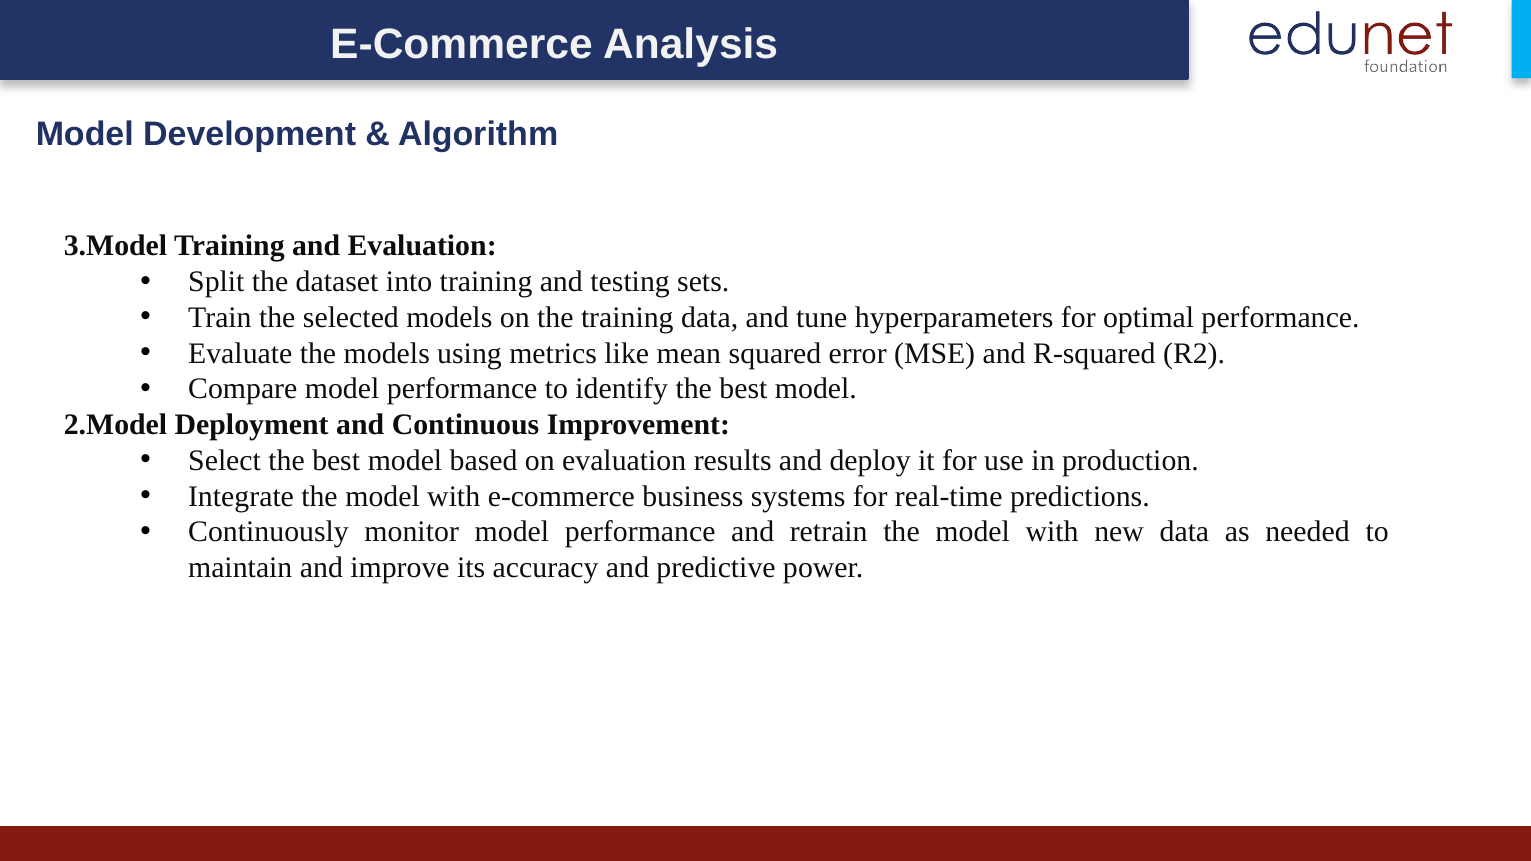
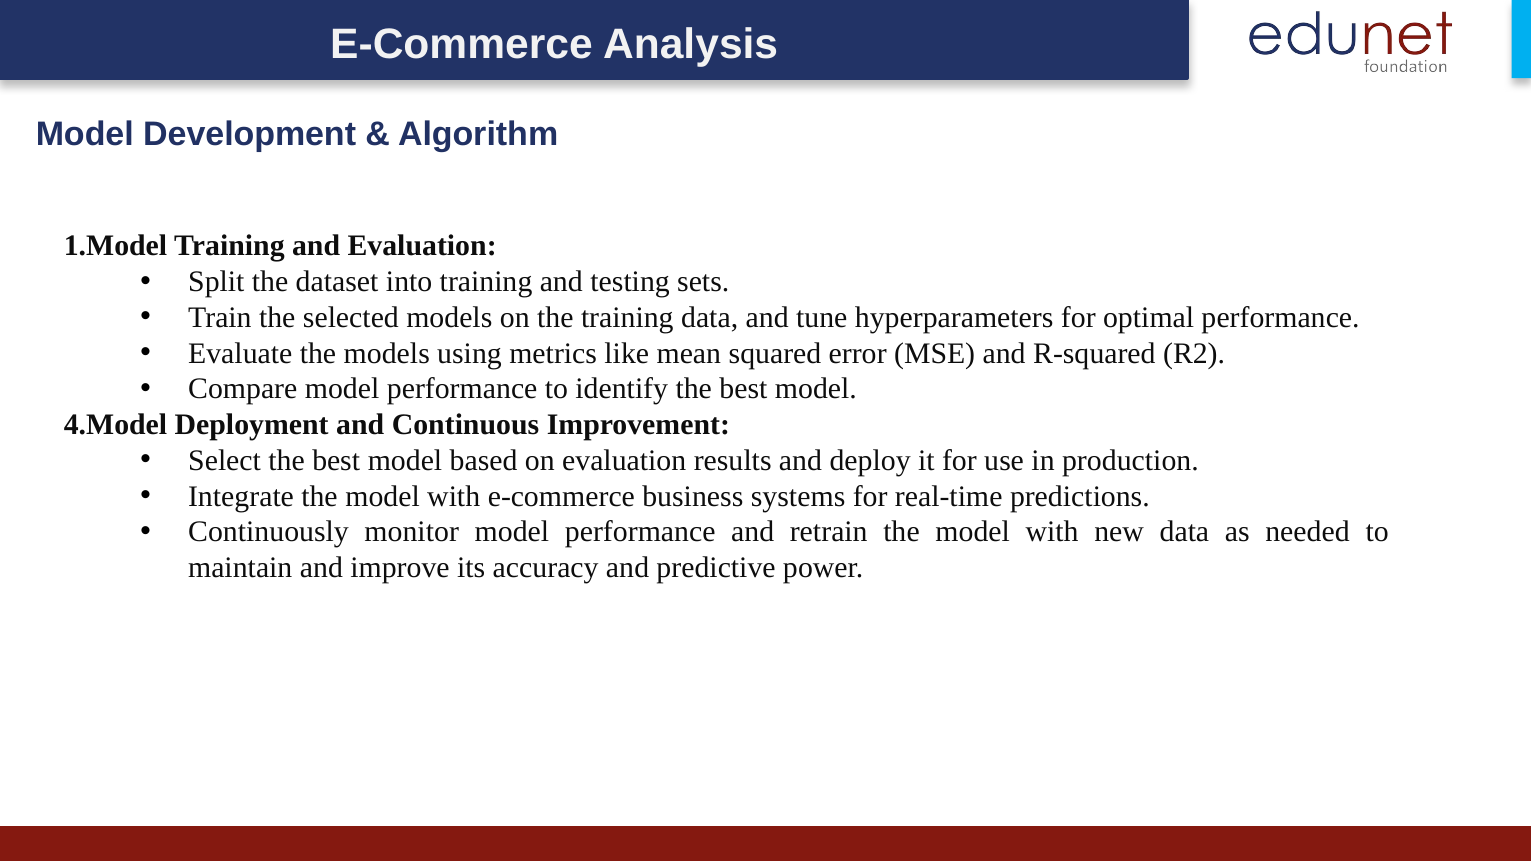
3.Model: 3.Model -> 1.Model (116, 246)
2.Model: 2.Model -> 4.Model (116, 425)
